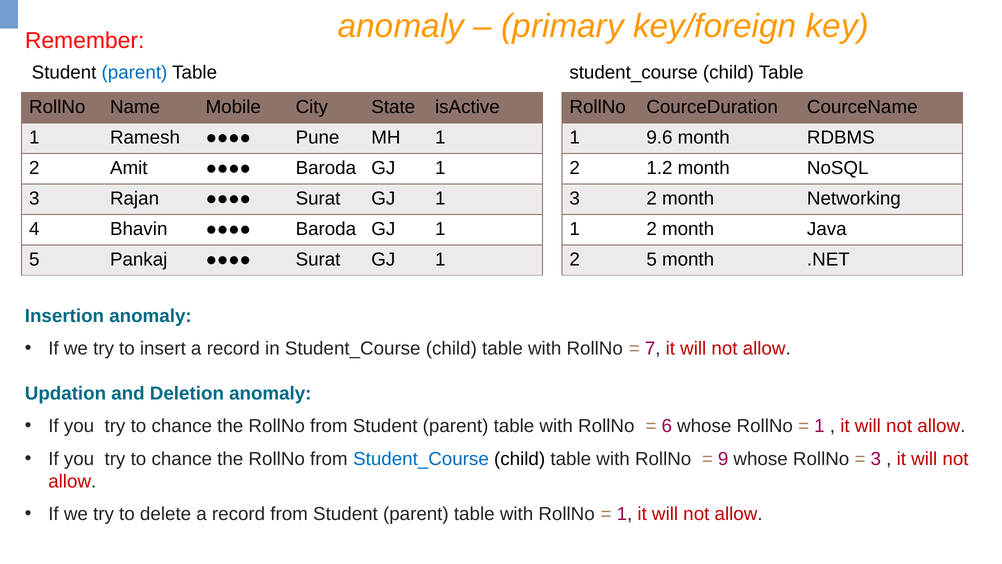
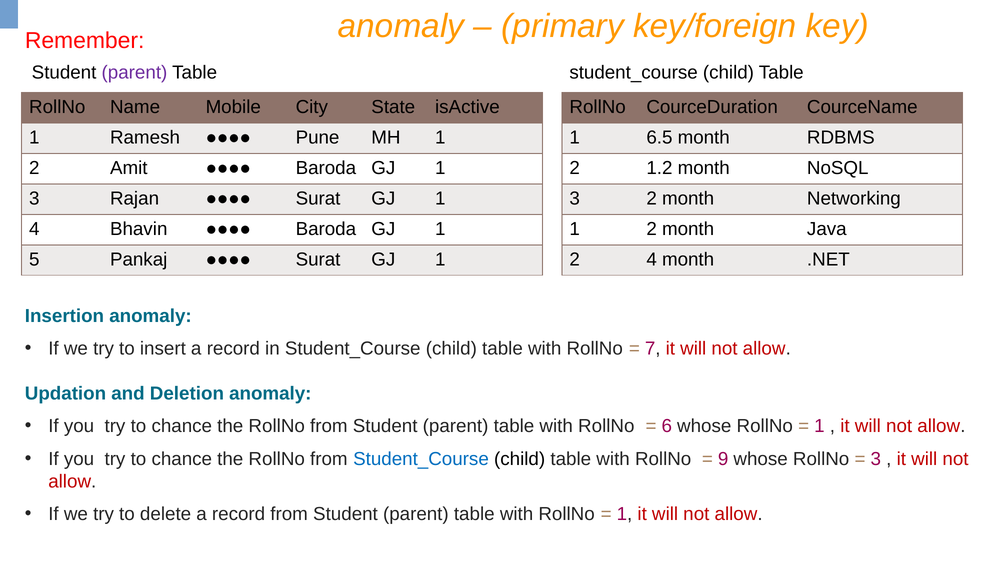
parent colour: blue -> purple (134, 72)
9.6: 9.6 -> 6.5 (659, 137)
2 5: 5 -> 4 (652, 259)
